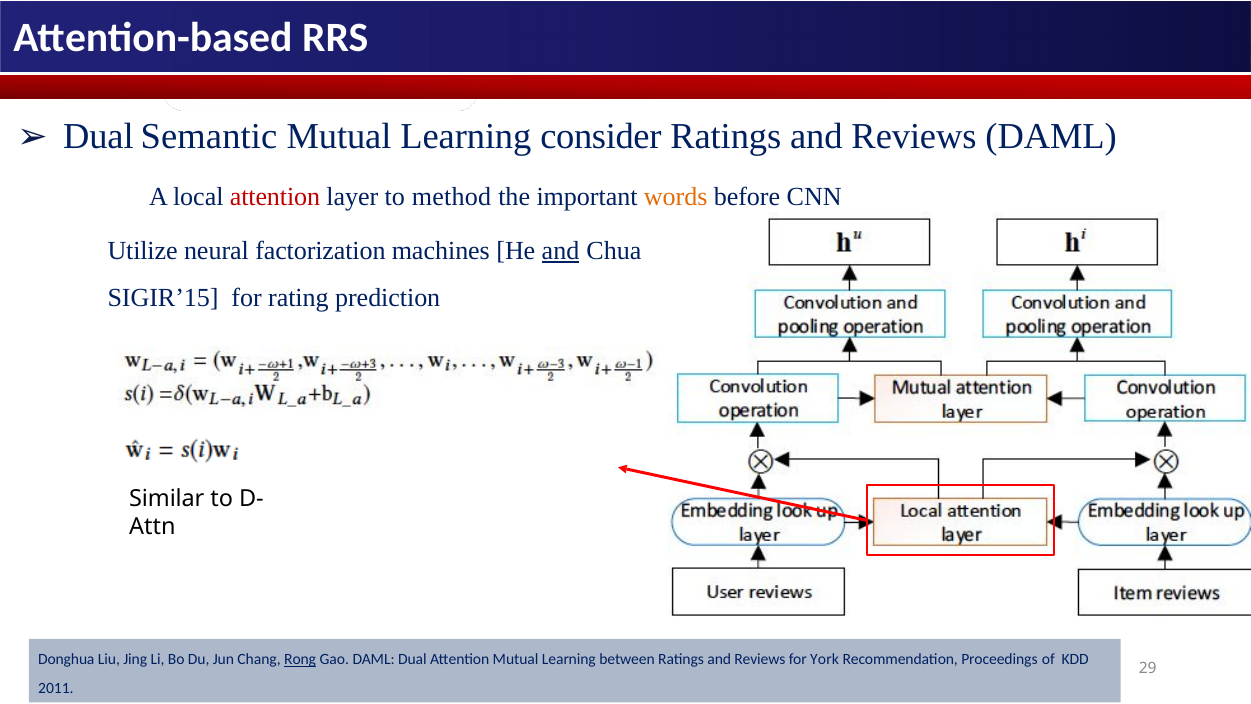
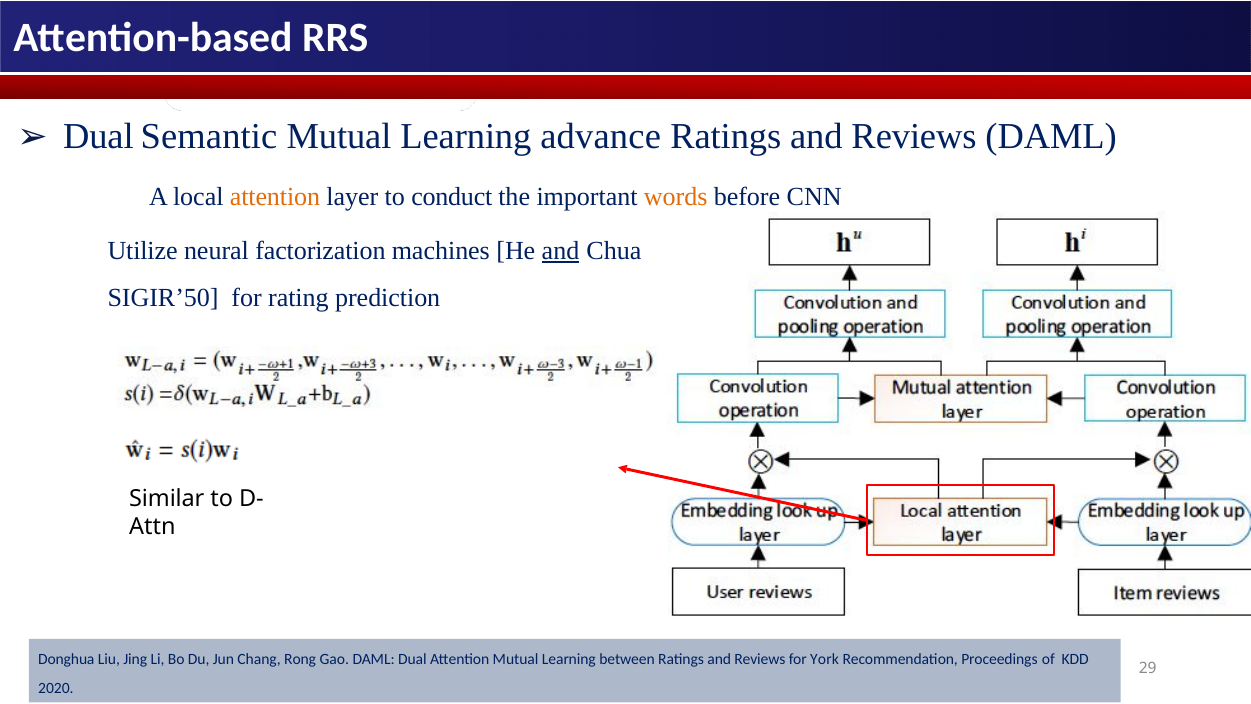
consider: consider -> advance (601, 136)
attention colour: red -> orange (275, 197)
method: method -> conduct (452, 197)
SIGIR’15: SIGIR’15 -> SIGIR’50 (163, 298)
Rong underline: present -> none (300, 659)
2011: 2011 -> 2020 (56, 688)
